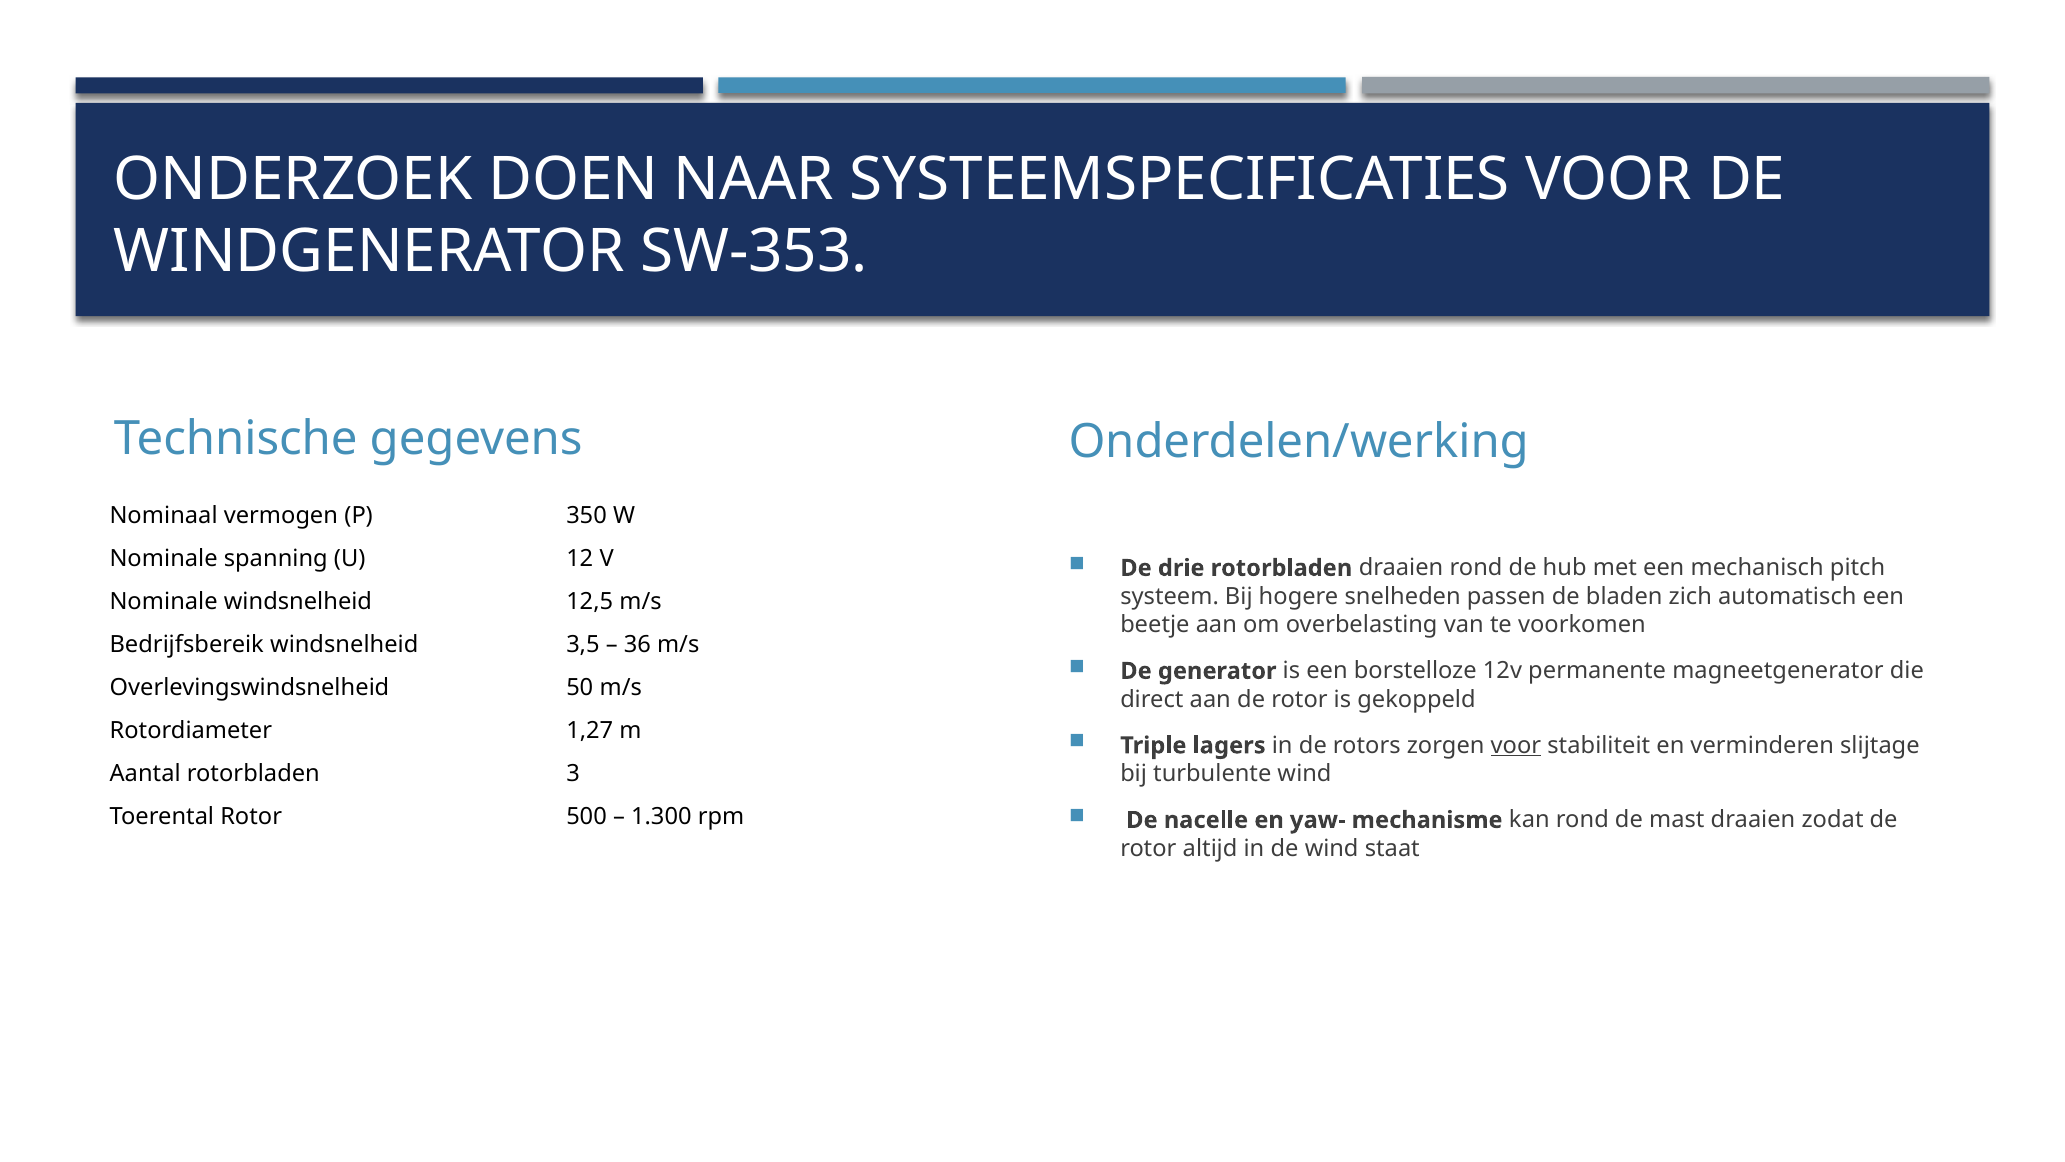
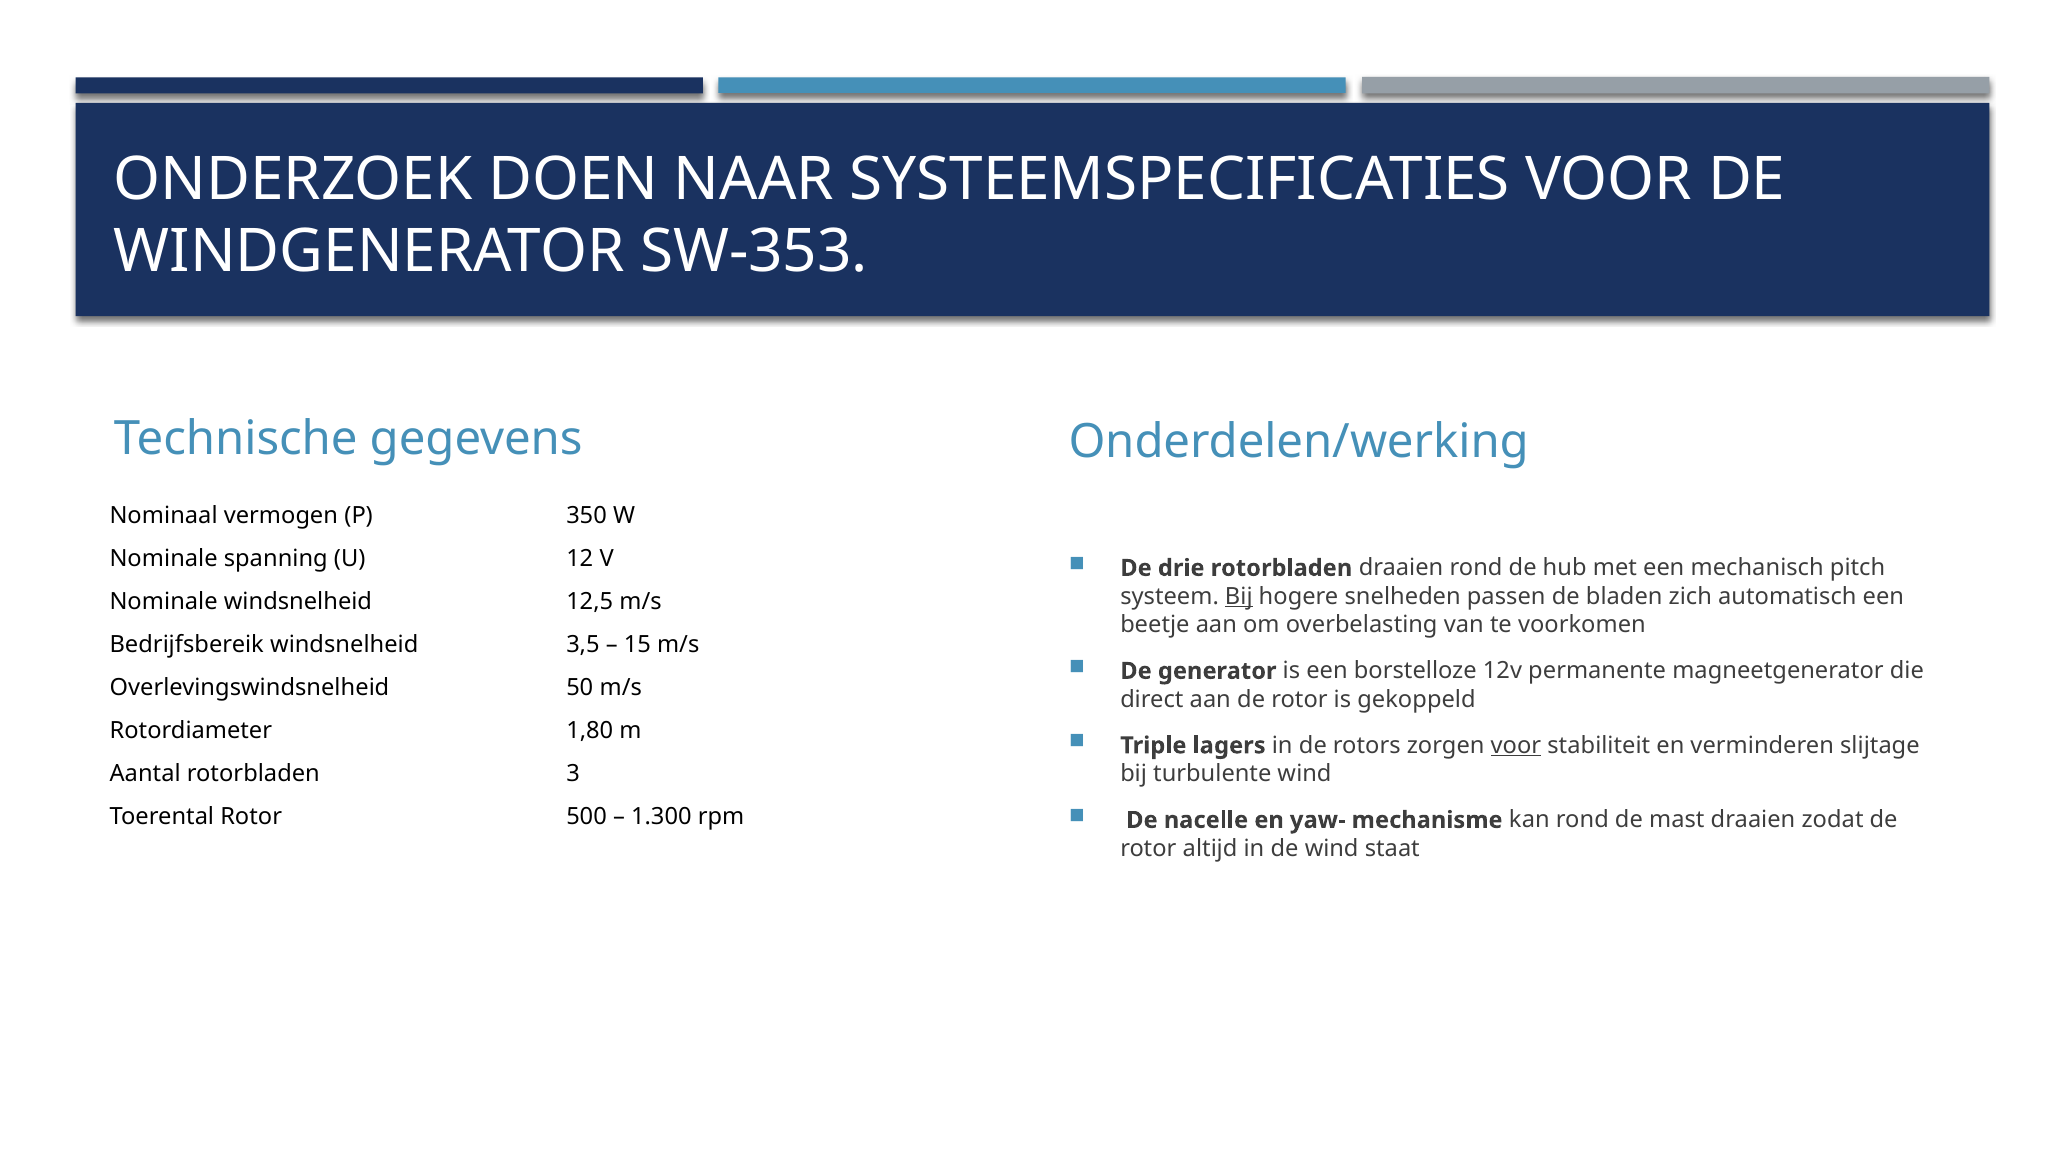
Bij underline: none -> present (1239, 596)
36: 36 -> 15 (637, 645)
1,27: 1,27 -> 1,80 (590, 731)
